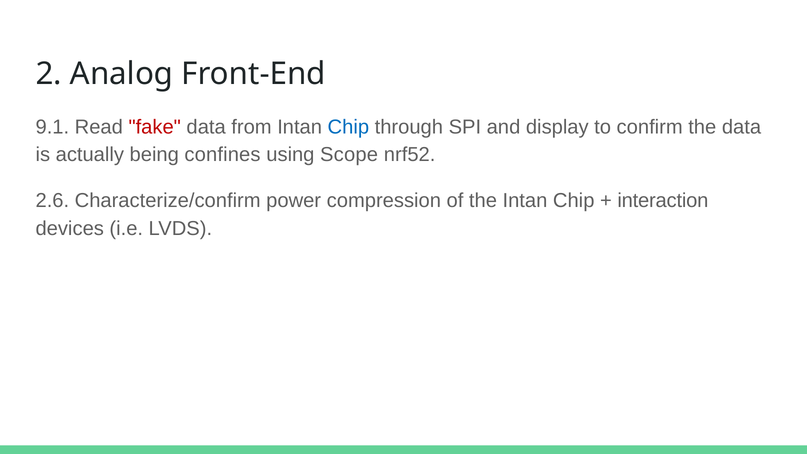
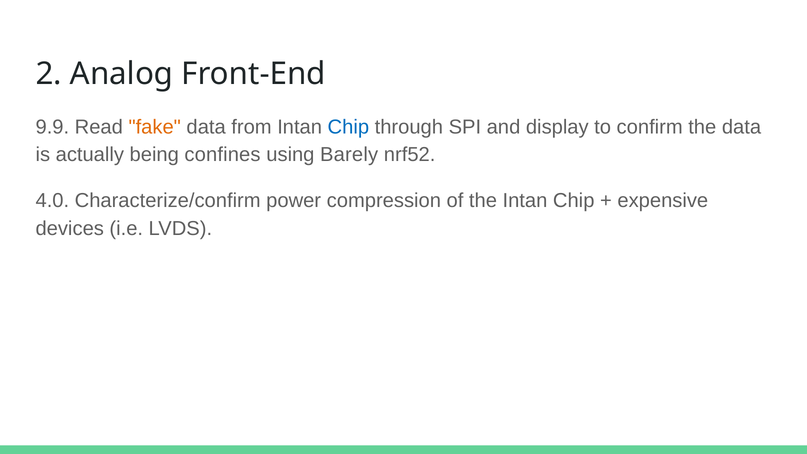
9.1: 9.1 -> 9.9 (52, 127)
fake colour: red -> orange (155, 127)
Scope: Scope -> Barely (349, 155)
2.6: 2.6 -> 4.0 (52, 200)
interaction: interaction -> expensive (663, 200)
